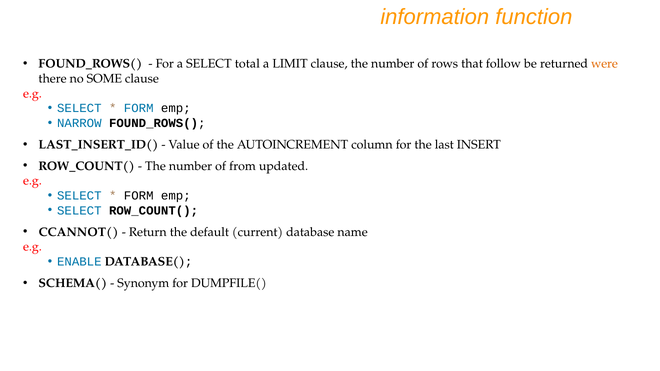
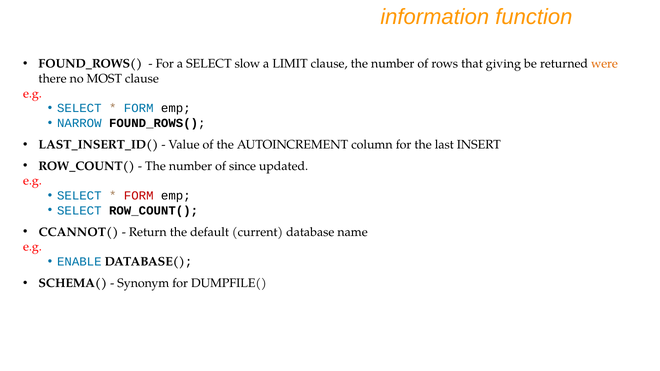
total: total -> slow (247, 64)
follow: follow -> giving (503, 64)
SOME: SOME -> MOST (104, 79)
from: from -> since (243, 166)
FORM colour: black -> red (139, 196)
